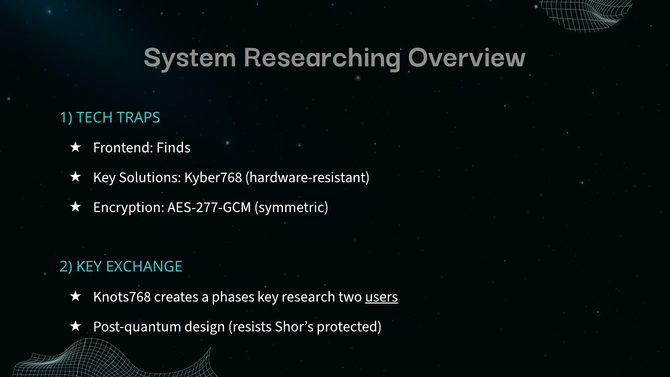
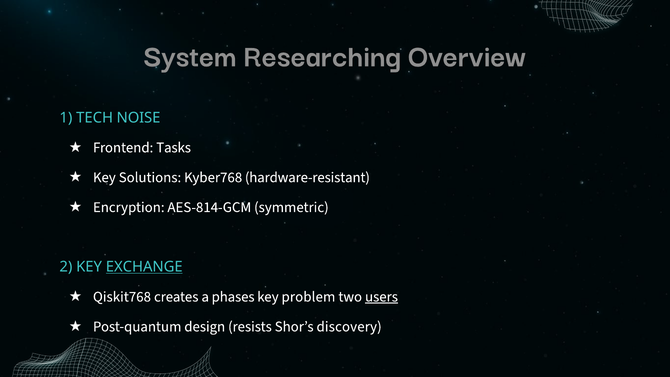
TRAPS: TRAPS -> NOISE (139, 118)
Finds: Finds -> Tasks (174, 147)
AES-277-GCM: AES-277-GCM -> AES-814-GCM (209, 207)
EXCHANGE underline: none -> present (144, 267)
Knots768: Knots768 -> Qiskit768 (122, 297)
research: research -> problem (308, 297)
protected: protected -> discovery (349, 326)
